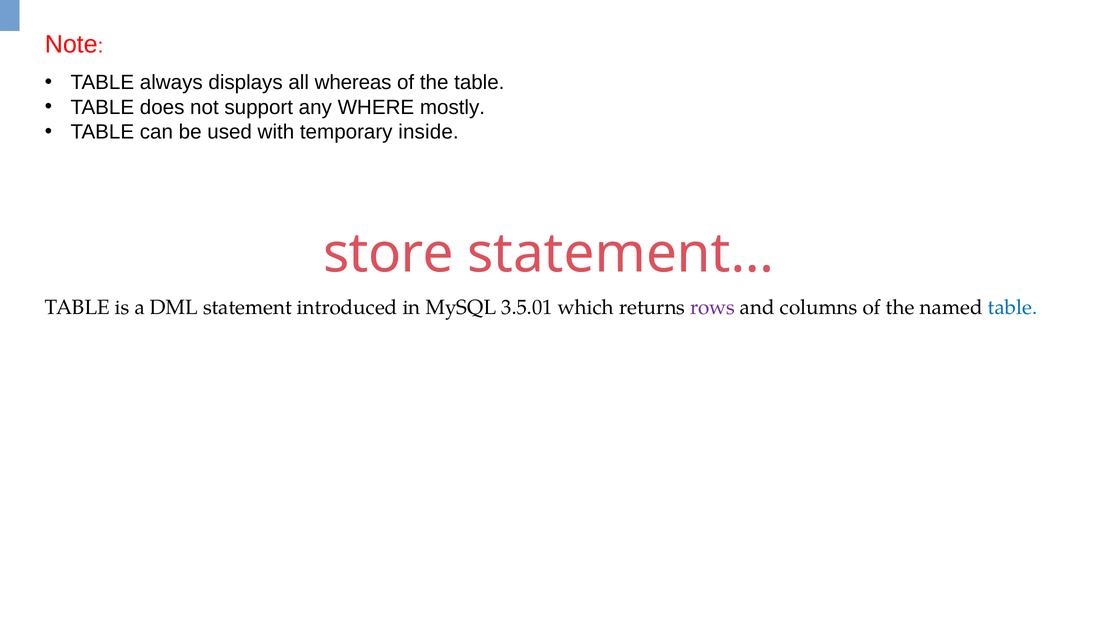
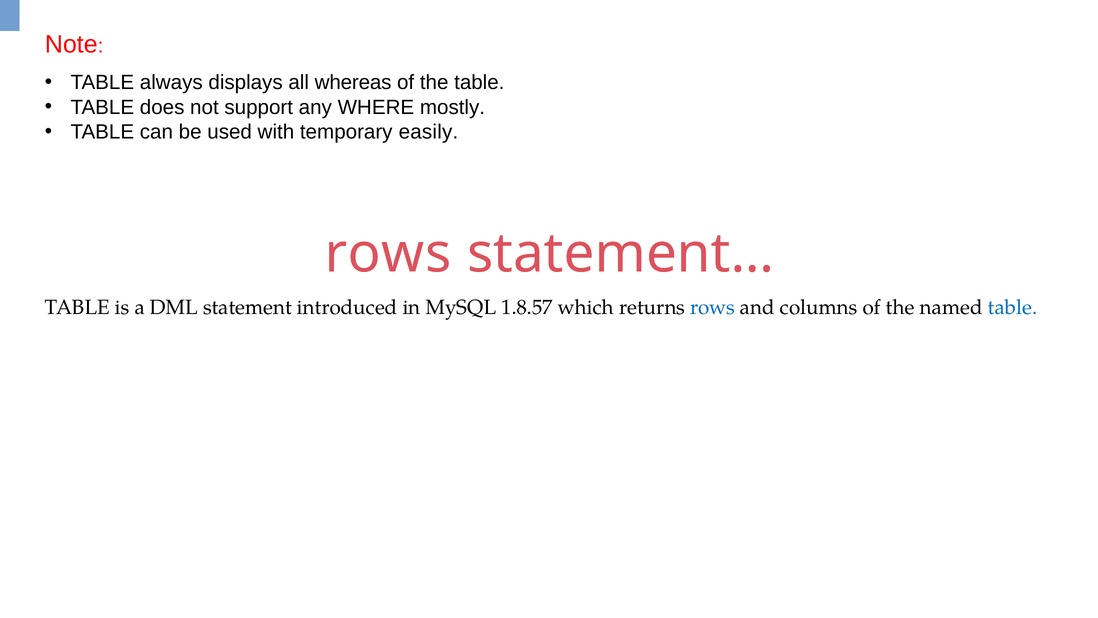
inside: inside -> easily (428, 132)
store: store -> rows (388, 254)
3.5.01: 3.5.01 -> 1.8.57 (527, 307)
rows colour: purple -> blue (713, 307)
